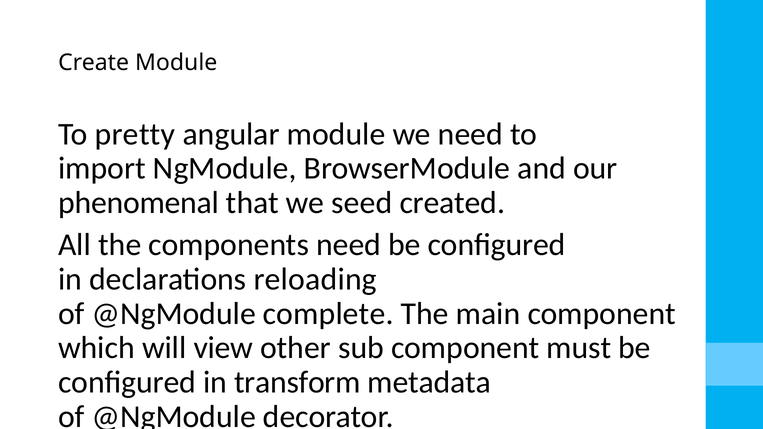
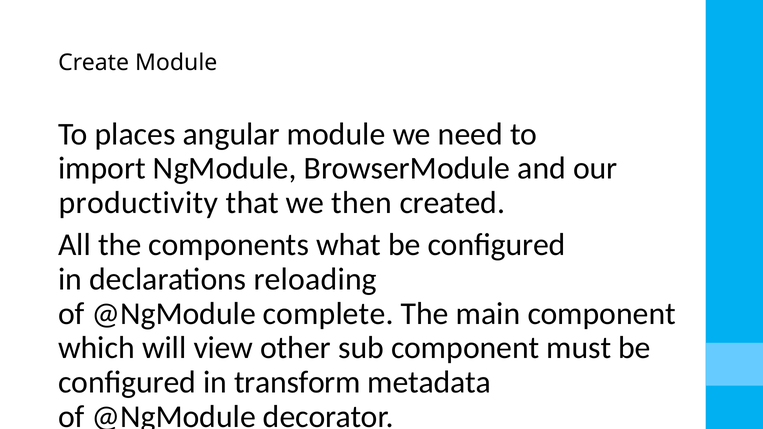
pretty: pretty -> places (135, 134)
phenomenal: phenomenal -> productivity (138, 203)
seed: seed -> then (362, 203)
components need: need -> what (349, 245)
